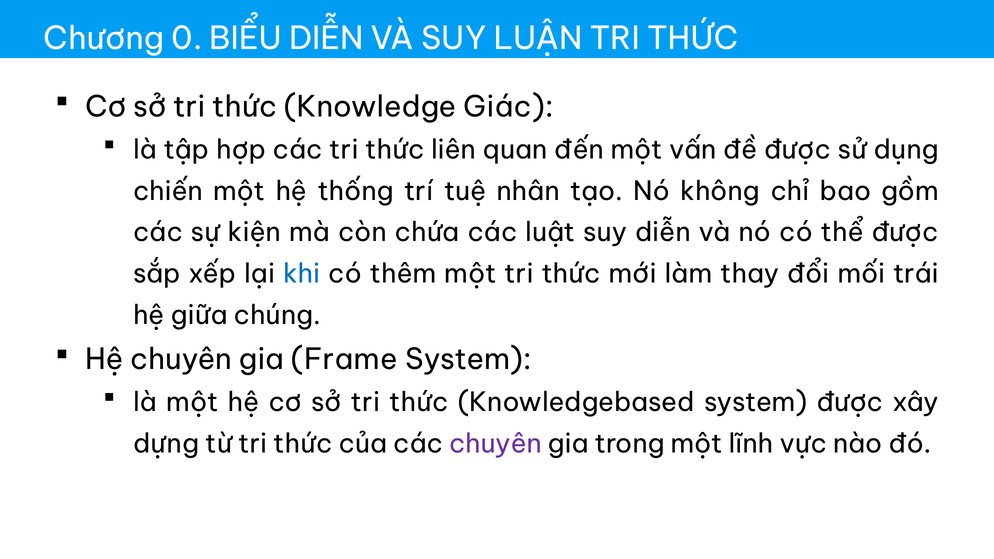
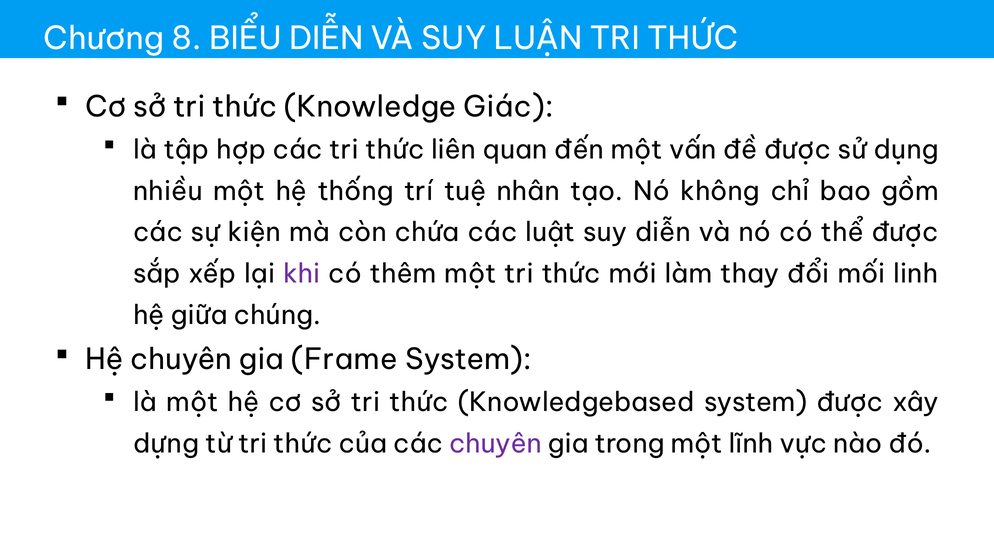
0: 0 -> 8 (187, 39)
chiến: chiến -> nhiều (168, 191)
khi colour: blue -> purple (302, 274)
trái: trái -> linh (916, 274)
